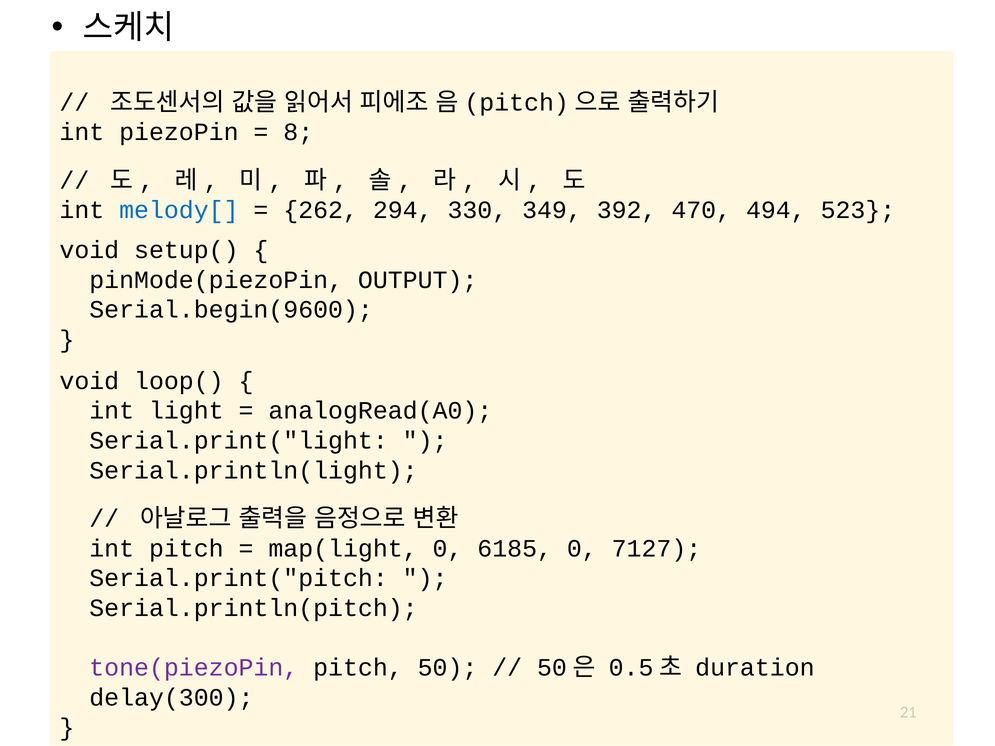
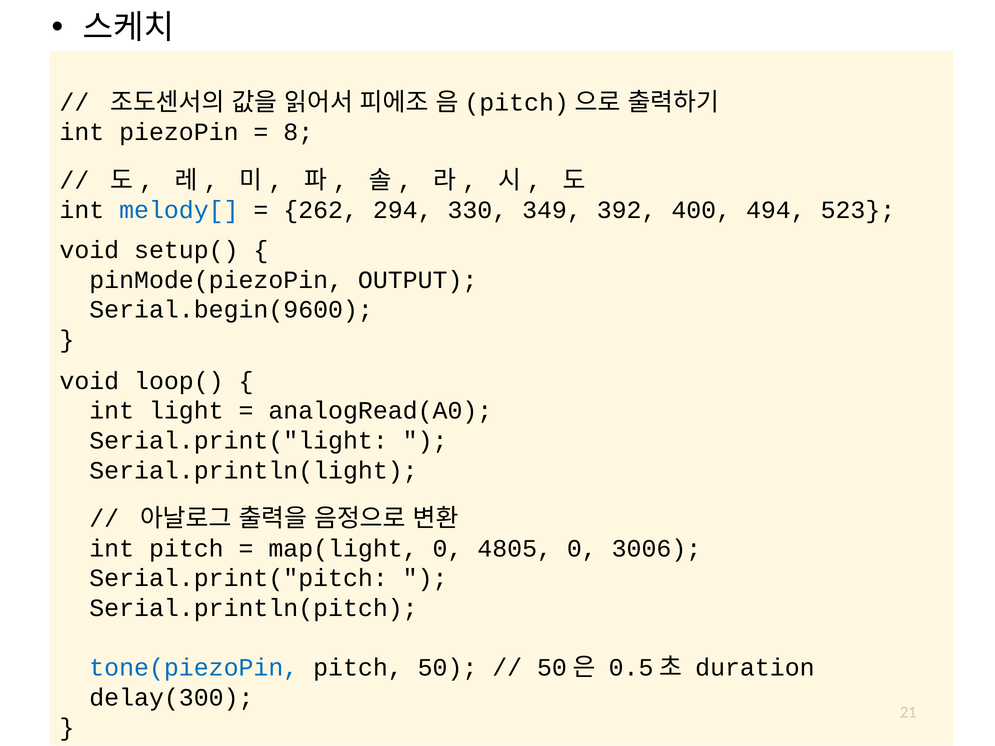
470: 470 -> 400 (701, 210)
6185: 6185 -> 4805 (515, 549)
7127: 7127 -> 3006 (656, 549)
tone(piezoPin colour: purple -> blue (194, 668)
